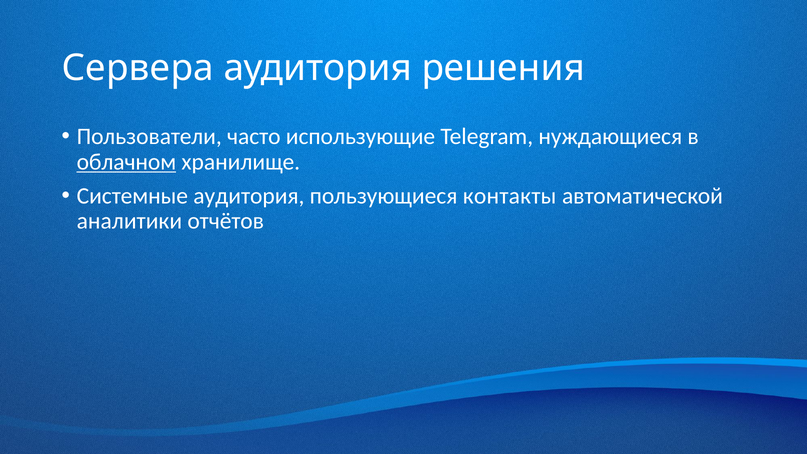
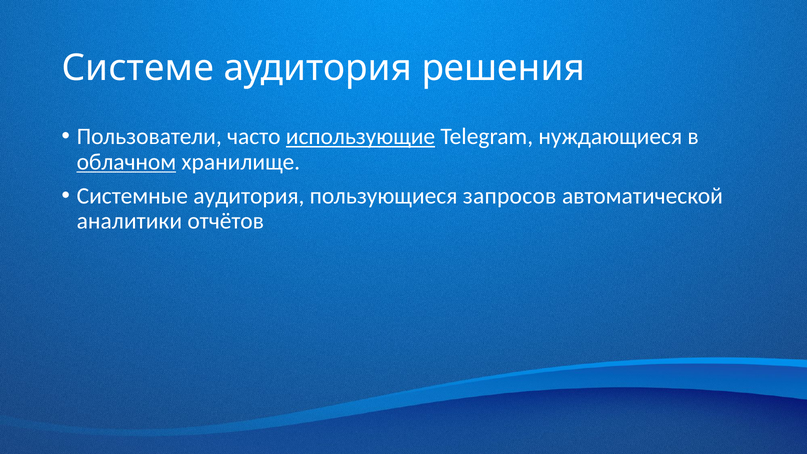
Сервера: Сервера -> Системе (138, 68)
использующие underline: none -> present (361, 136)
контакты: контакты -> запросов (510, 196)
